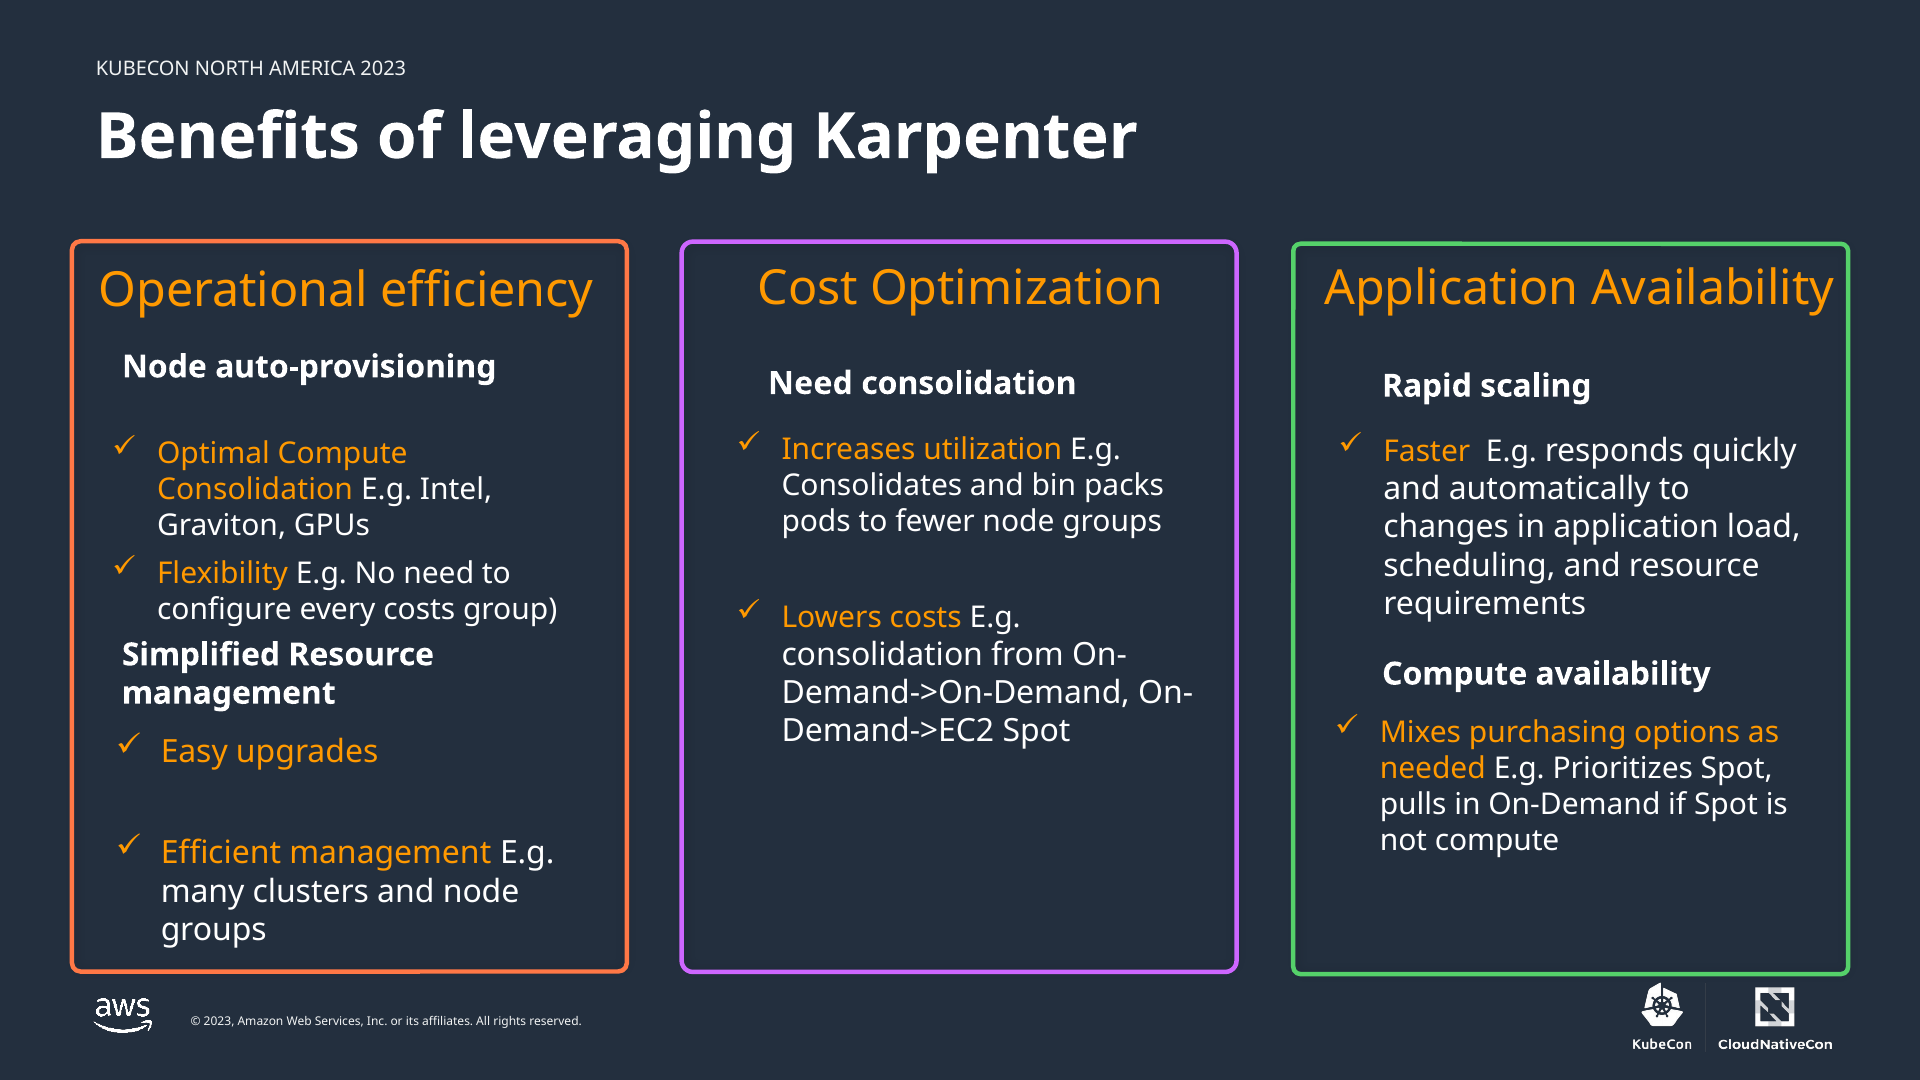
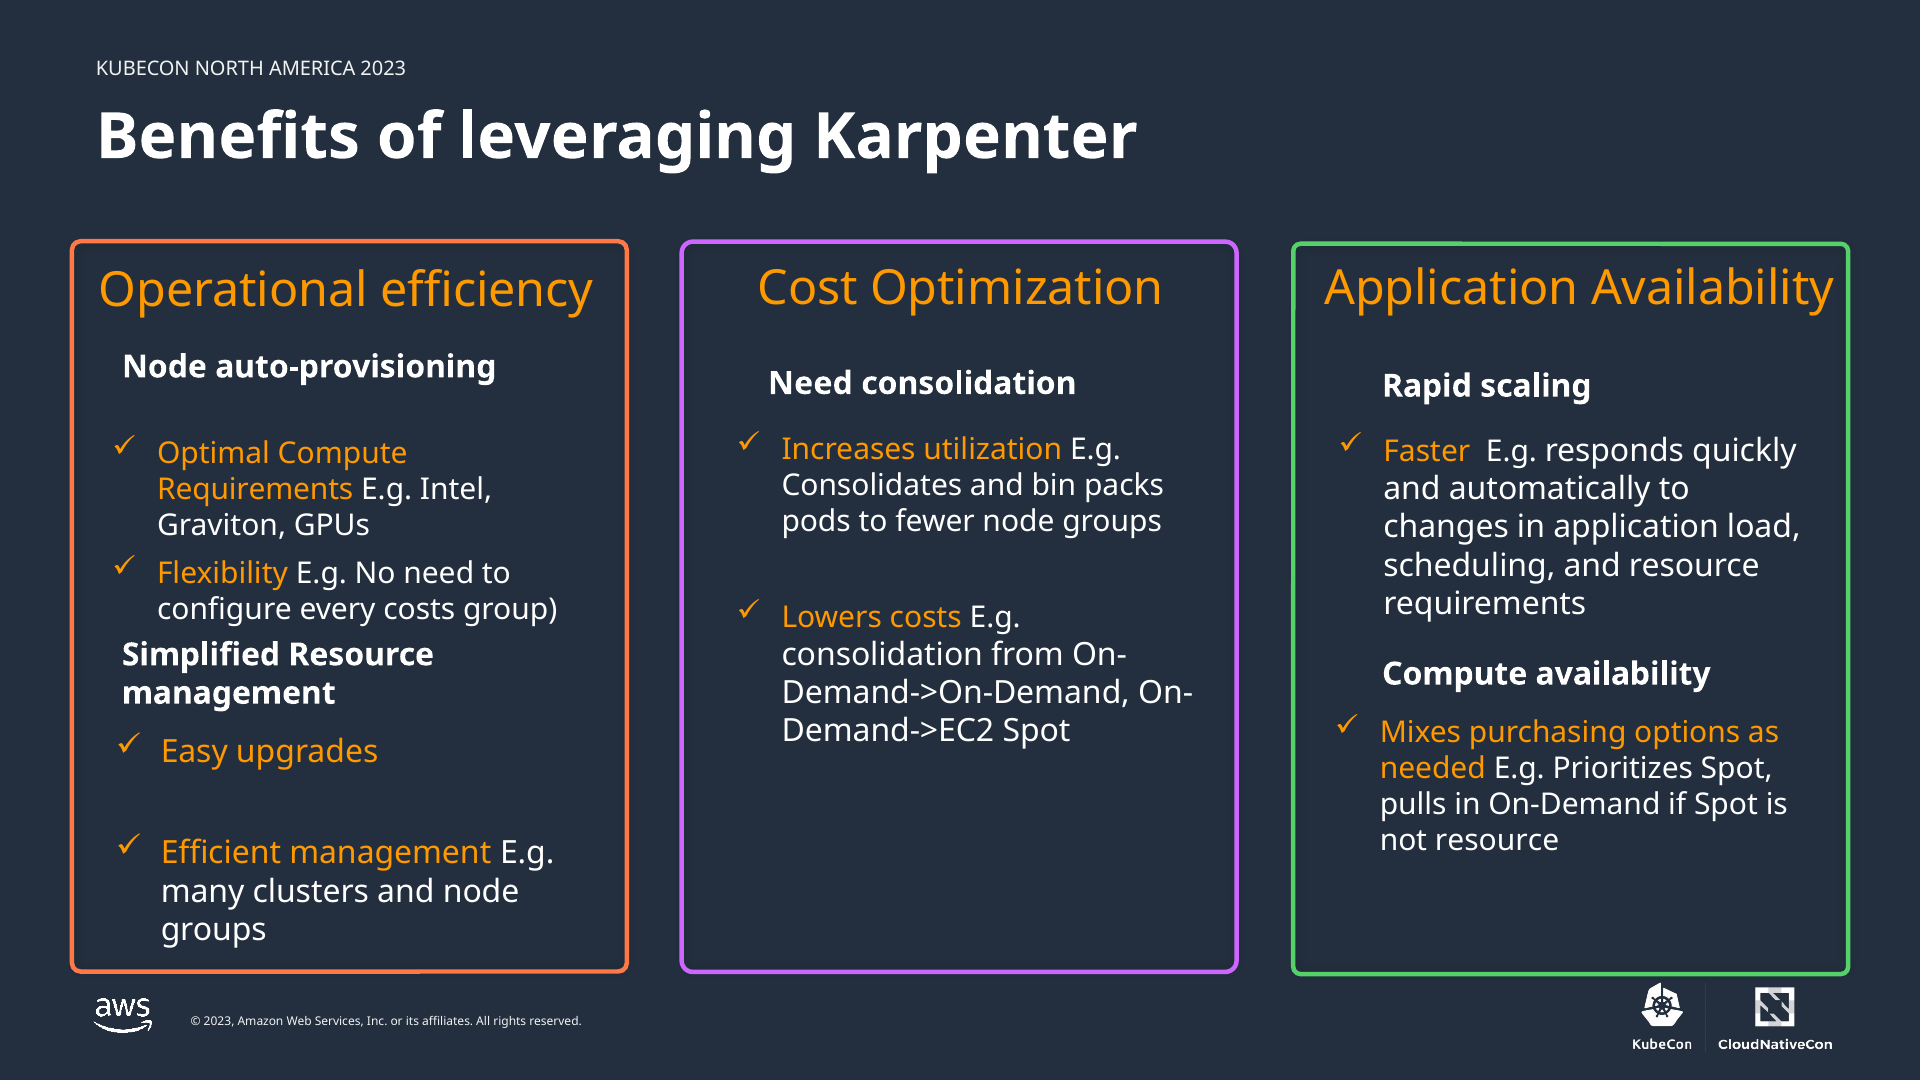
Consolidation: Consolidation -> Requirements (255, 490)
not compute: compute -> resource (1497, 841)
